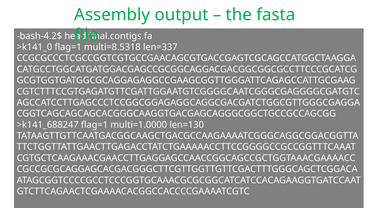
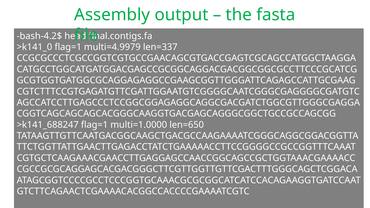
multi=8.5318: multi=8.5318 -> multi=4.9979 (112, 47)
len=130: len=130 -> len=650 (187, 125)
